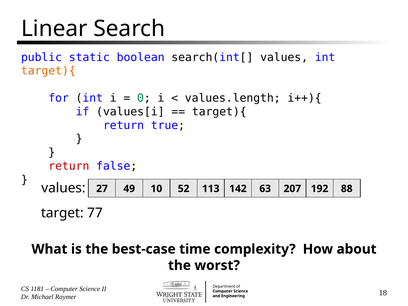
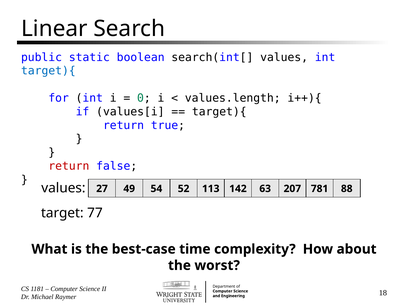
target){ colour: orange -> blue (48, 71)
10: 10 -> 54 (156, 189)
192: 192 -> 781 (320, 189)
